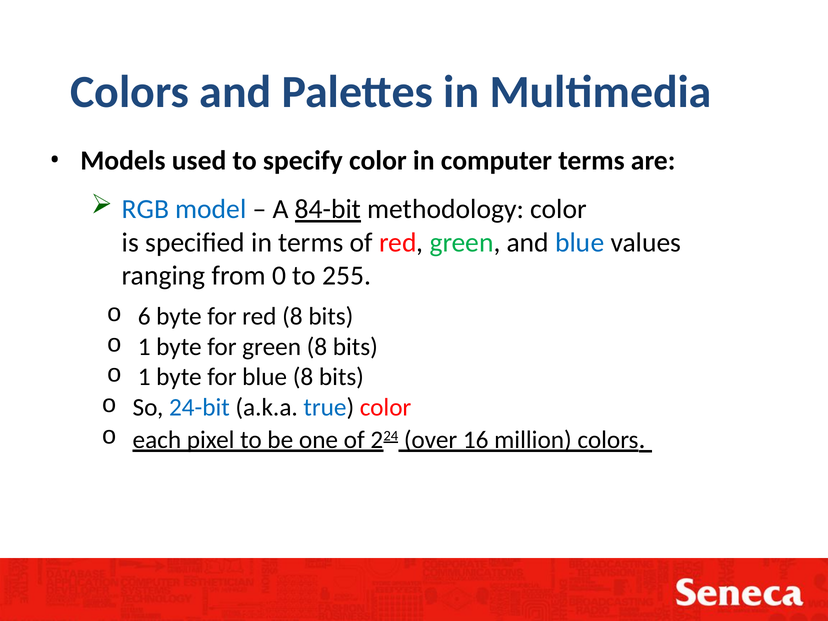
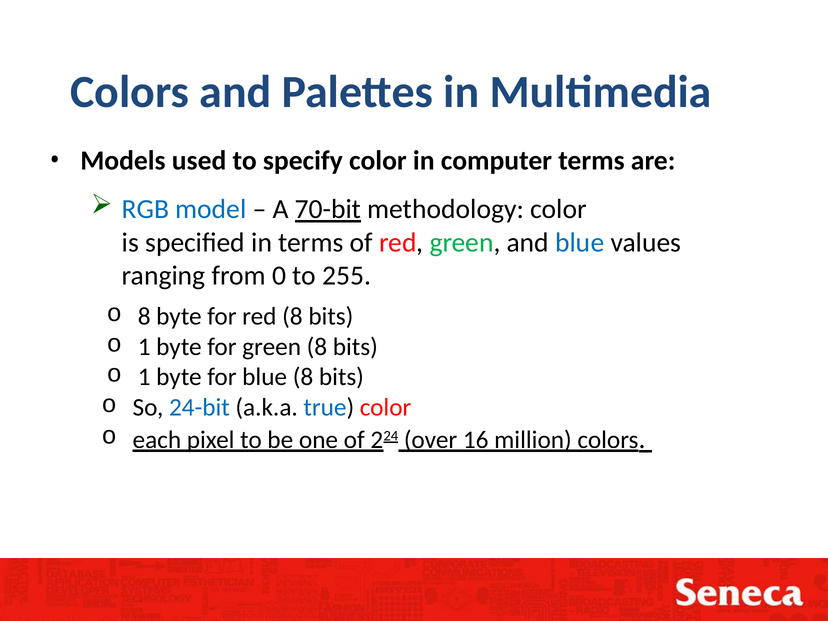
84-bit: 84-bit -> 70-bit (328, 209)
6: 6 -> 8 (144, 316)
